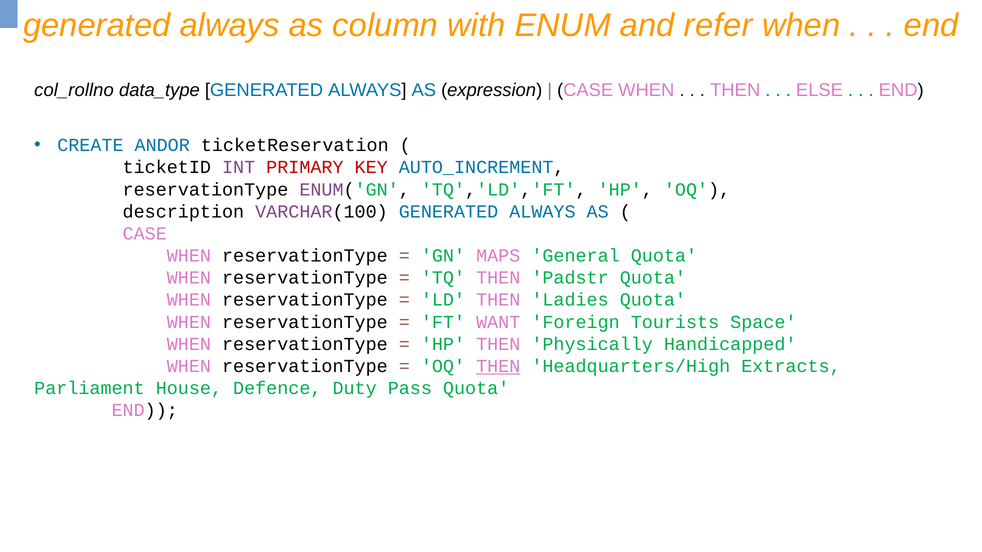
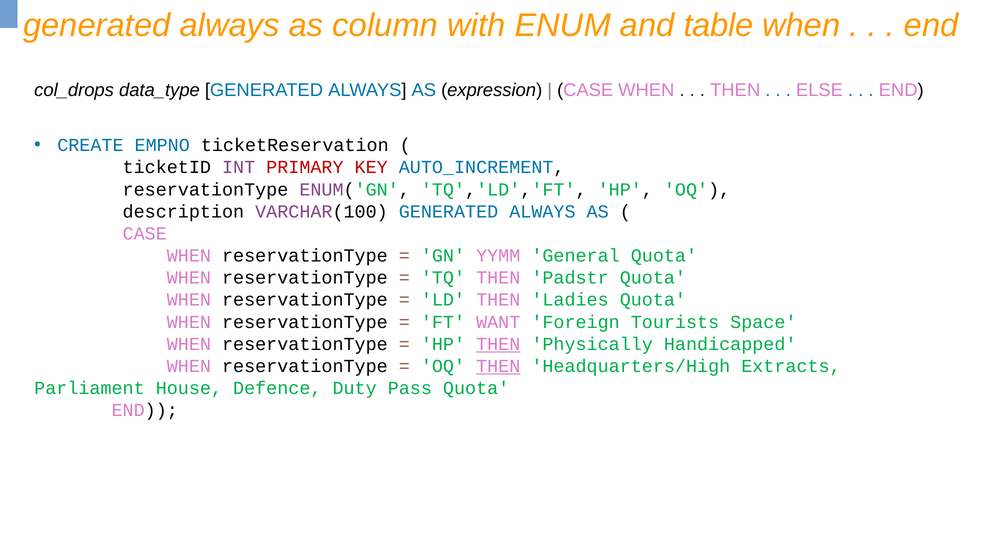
refer: refer -> table (719, 26)
col_rollno: col_rollno -> col_drops (74, 90)
ANDOR: ANDOR -> EMPNO (162, 145)
MAPS: MAPS -> YYMM (498, 256)
THEN underline: none -> present (498, 344)
